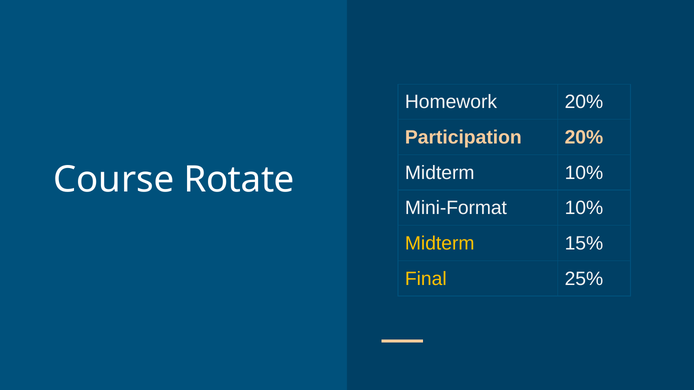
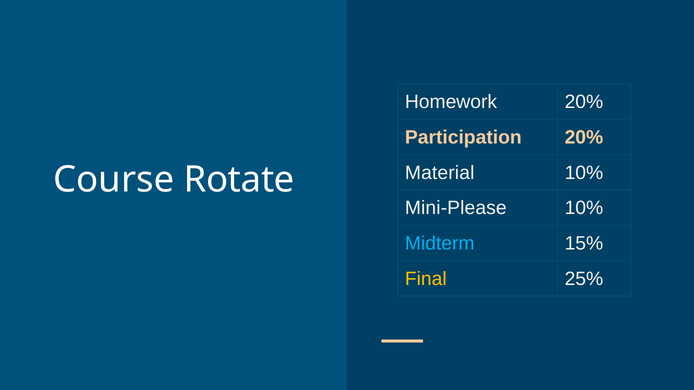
Midterm: Midterm -> Material (440, 173)
Mini-Format: Mini-Format -> Mini-Please (456, 208)
Midterm colour: yellow -> light blue (440, 244)
